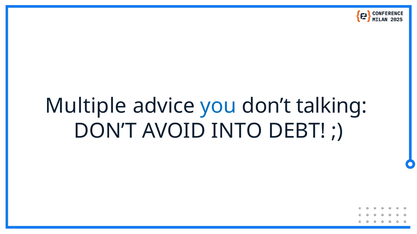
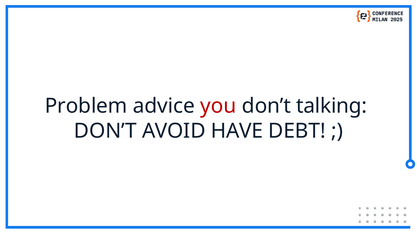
Multiple: Multiple -> Problem (86, 106)
you colour: blue -> red (218, 106)
INTO: INTO -> HAVE (237, 131)
